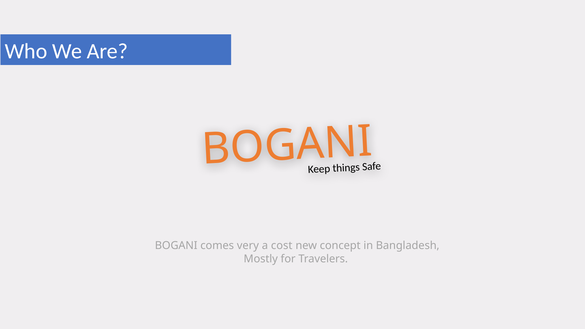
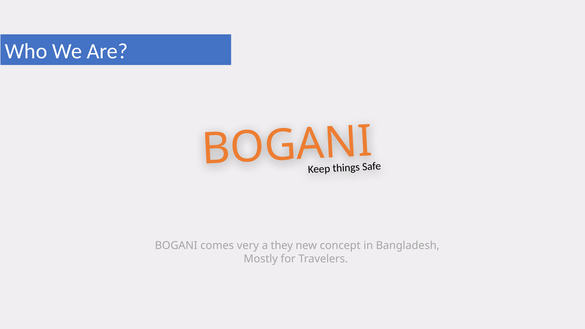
cost: cost -> they (282, 246)
